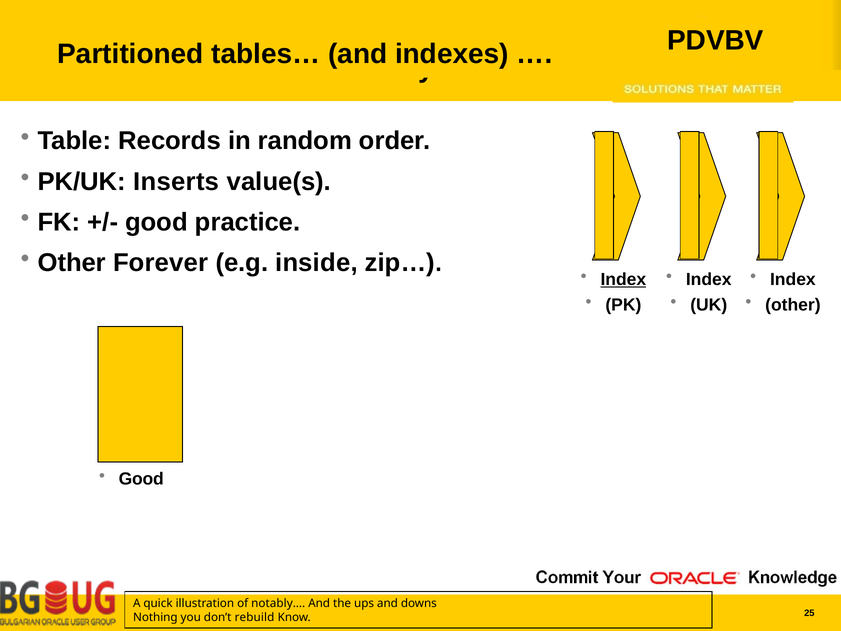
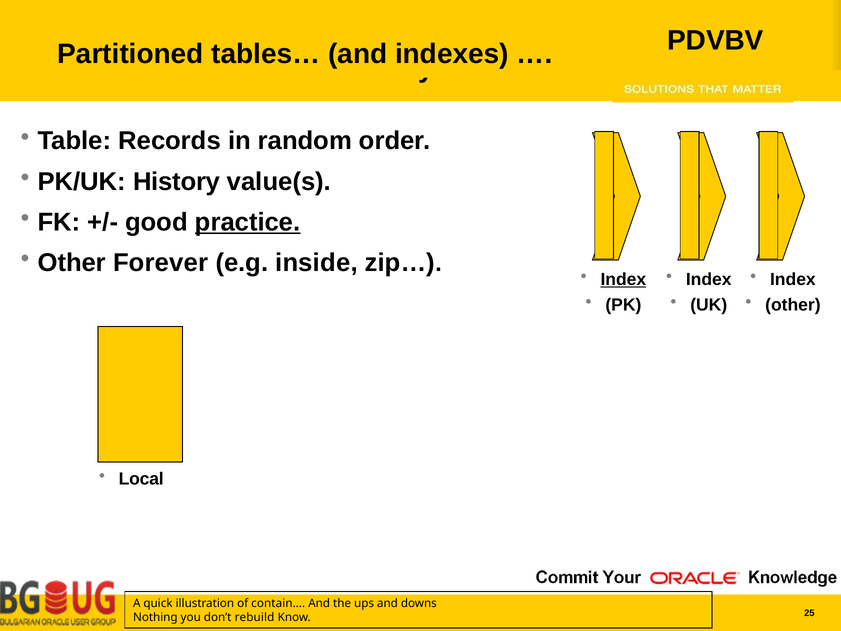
Inserts: Inserts -> History (177, 181)
practice underline: none -> present (248, 222)
Good: Good -> Local (141, 479)
notably…: notably… -> contain… (278, 603)
